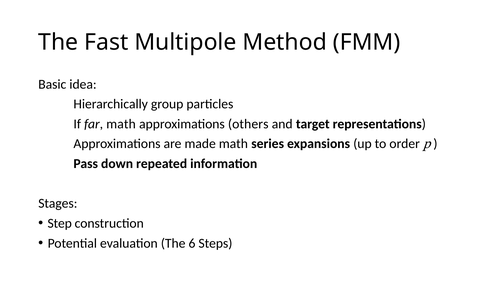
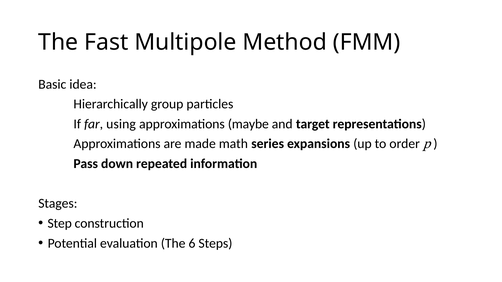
far math: math -> using (121, 124)
others: others -> maybe (248, 124)
